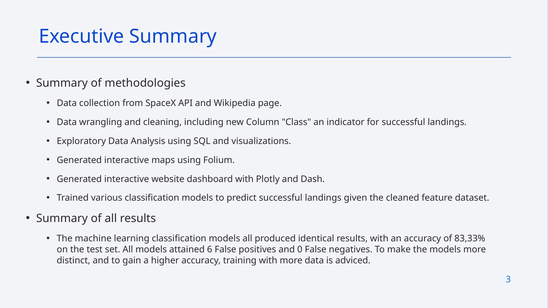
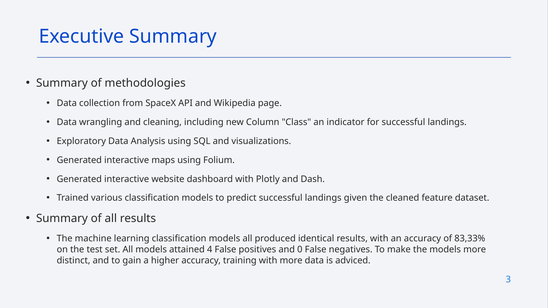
6: 6 -> 4 (210, 250)
